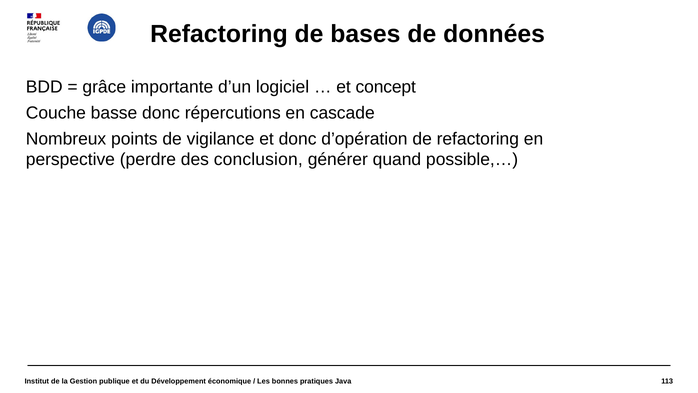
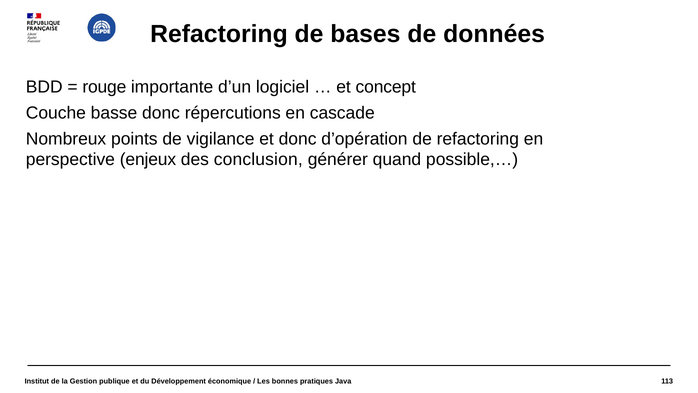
grâce: grâce -> rouge (104, 87)
perdre: perdre -> enjeux (148, 160)
